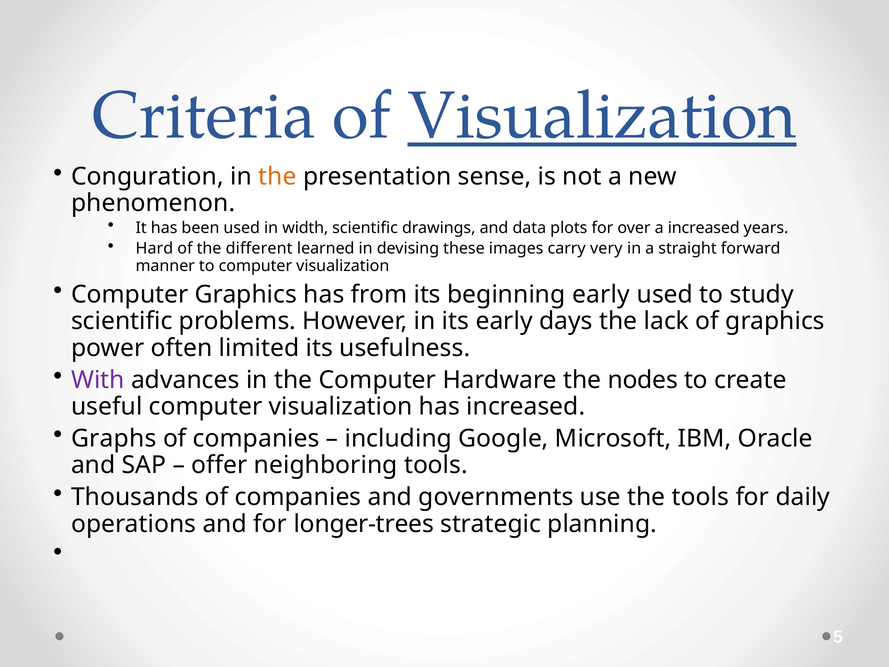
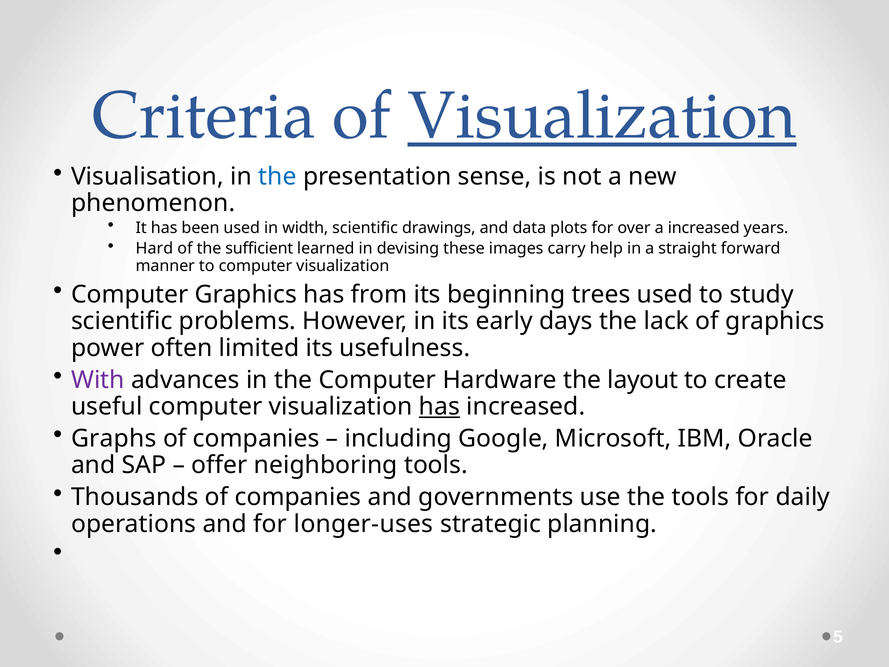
Conguration: Conguration -> Visualisation (147, 177)
the colour: orange -> blue (277, 177)
different: different -> sufficient (259, 249)
very: very -> help (606, 249)
beginning early: early -> trees (601, 294)
nodes: nodes -> layout (643, 380)
has underline: none -> present (439, 406)
longer-trees: longer-trees -> longer-uses (364, 524)
